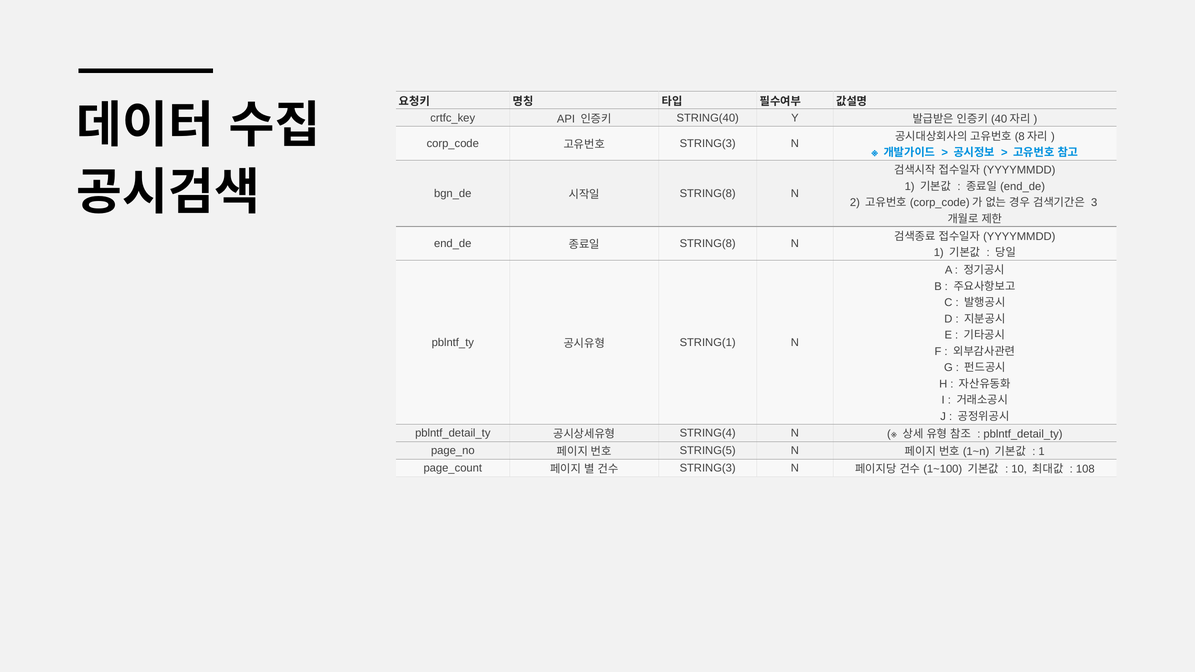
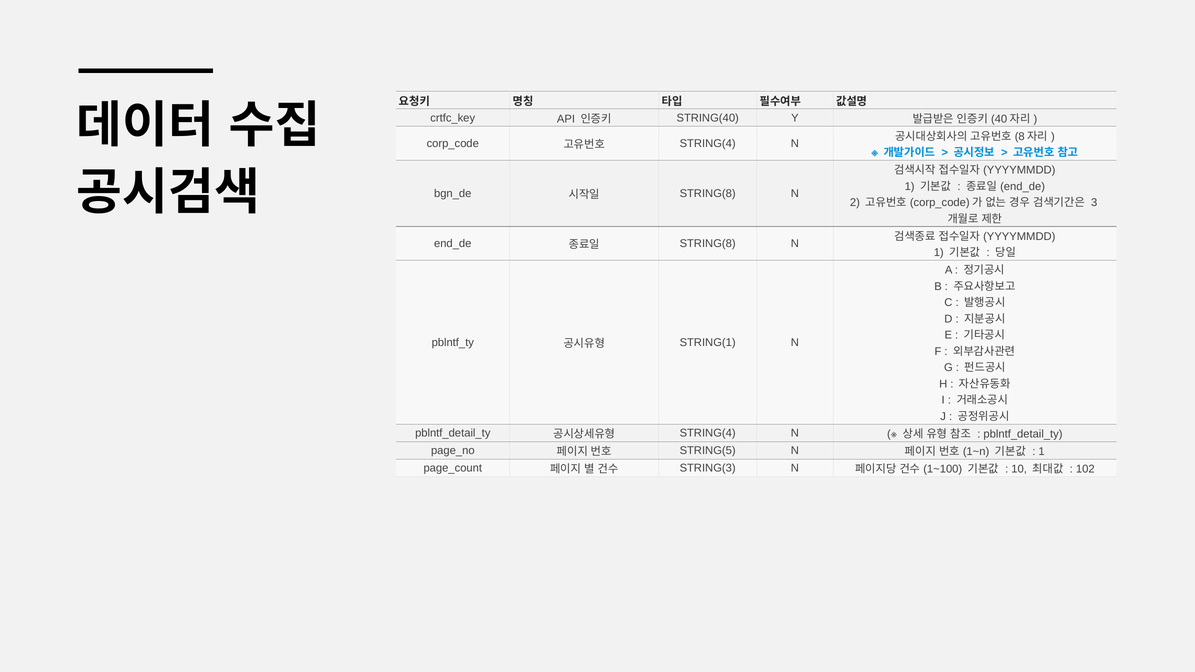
STRING(3: STRING(3 -> STRING(4 (708, 144)
108: 108 -> 102 (1085, 469)
